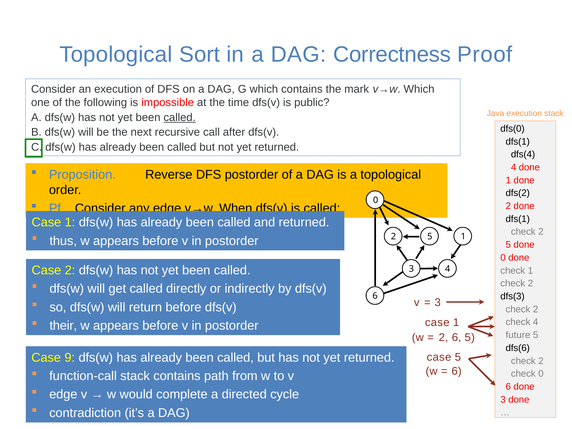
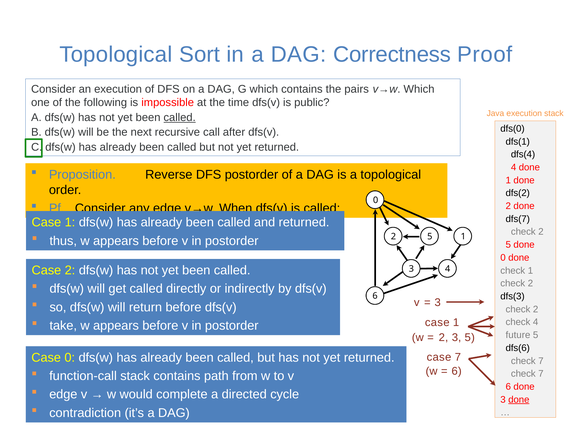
mark: mark -> pairs (357, 89)
dfs(1: dfs(1 -> dfs(7 (518, 219)
their: their -> take (63, 326)
6: 6 -> 3 (457, 337)
Case 9: 9 -> 0 (70, 358)
case 5: 5 -> 7 (458, 357)
2: 2 -> 7 (541, 361)
0: 0 -> 7 (541, 374)
done underline: none -> present (519, 400)
